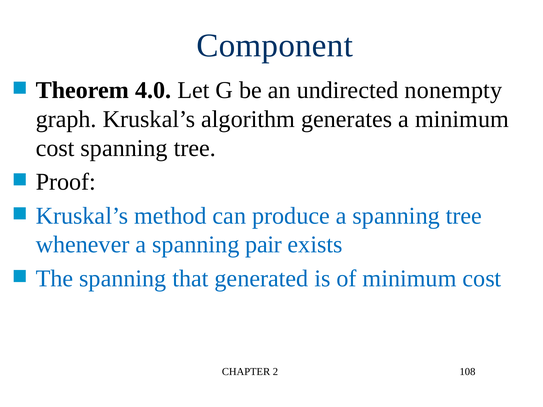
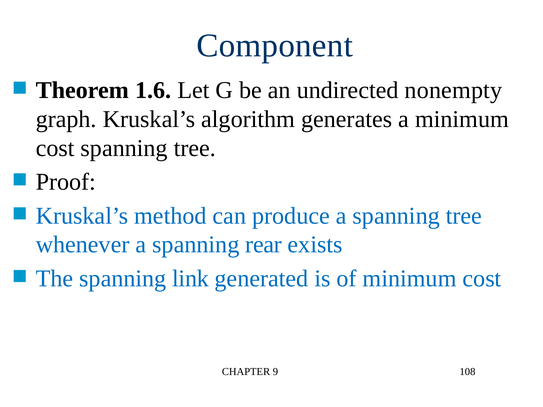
4.0: 4.0 -> 1.6 (153, 90)
pair: pair -> rear (264, 245)
that: that -> link (191, 279)
2: 2 -> 9 (275, 372)
